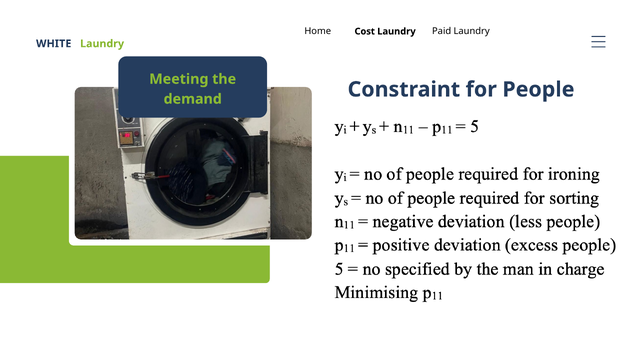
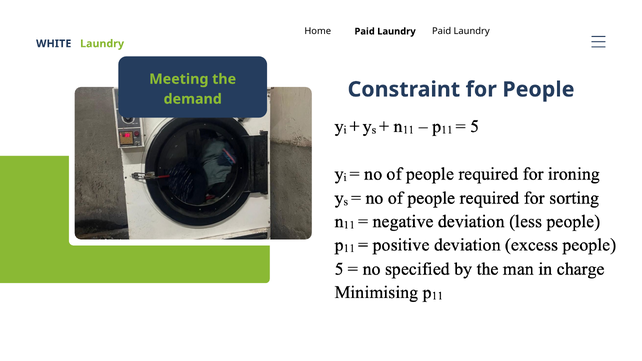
Home Cost: Cost -> Paid (365, 31)
